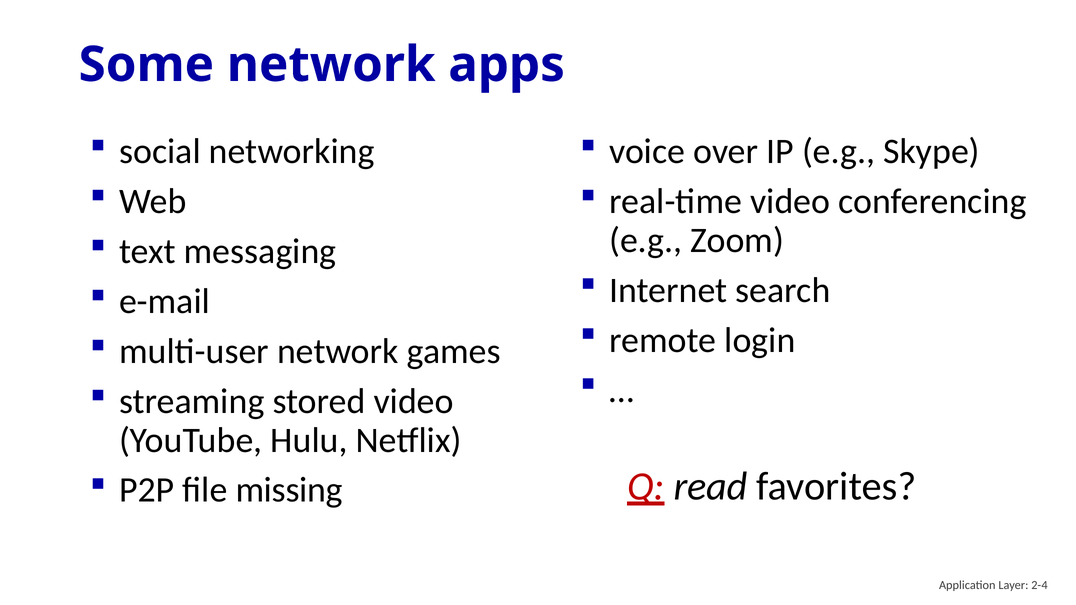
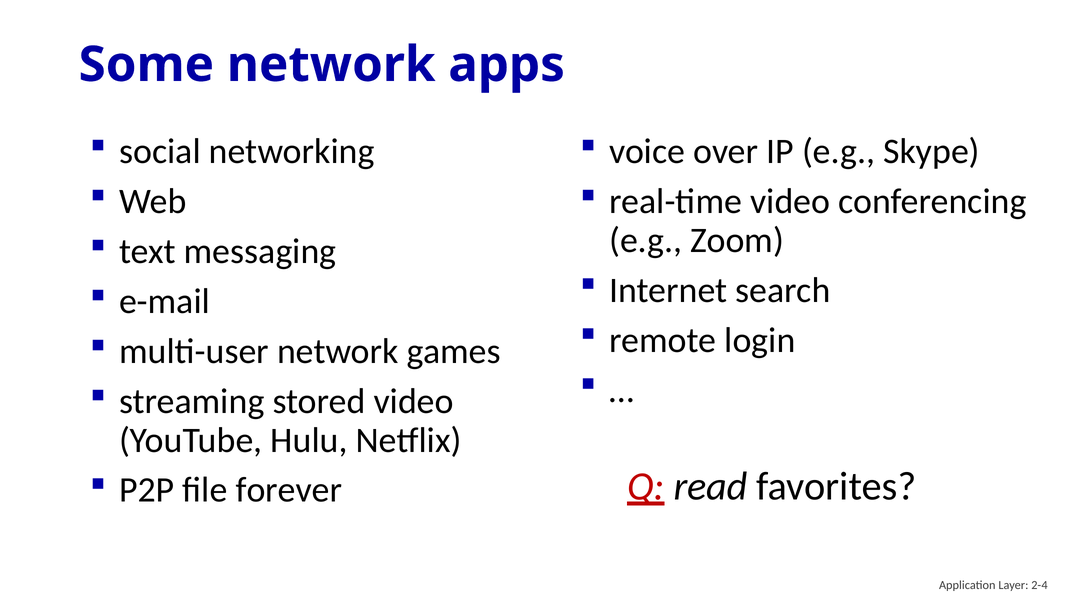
missing: missing -> forever (289, 490)
